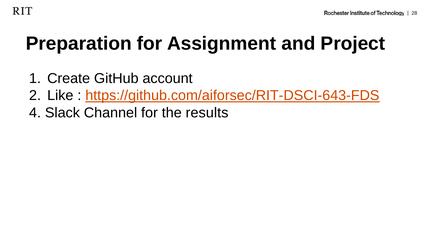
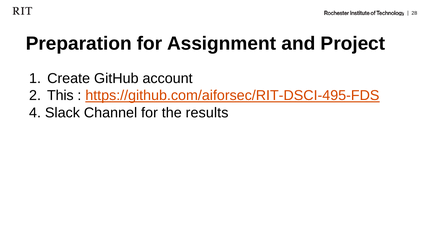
Like: Like -> This (60, 96)
https://github.com/aiforsec/RIT-DSCI-643-FDS: https://github.com/aiforsec/RIT-DSCI-643-FDS -> https://github.com/aiforsec/RIT-DSCI-495-FDS (232, 96)
